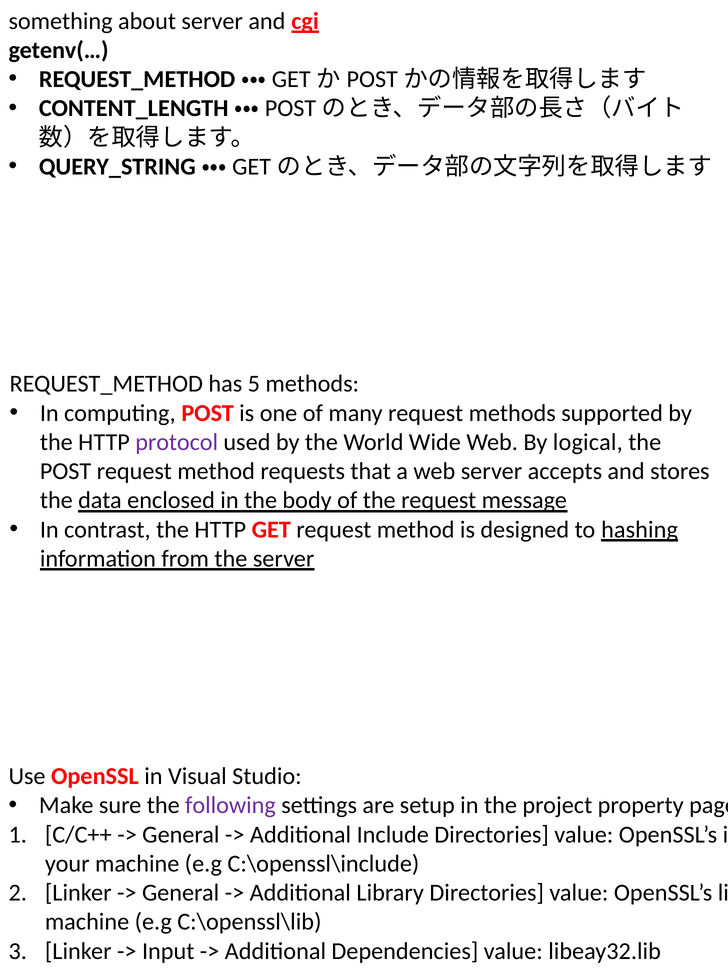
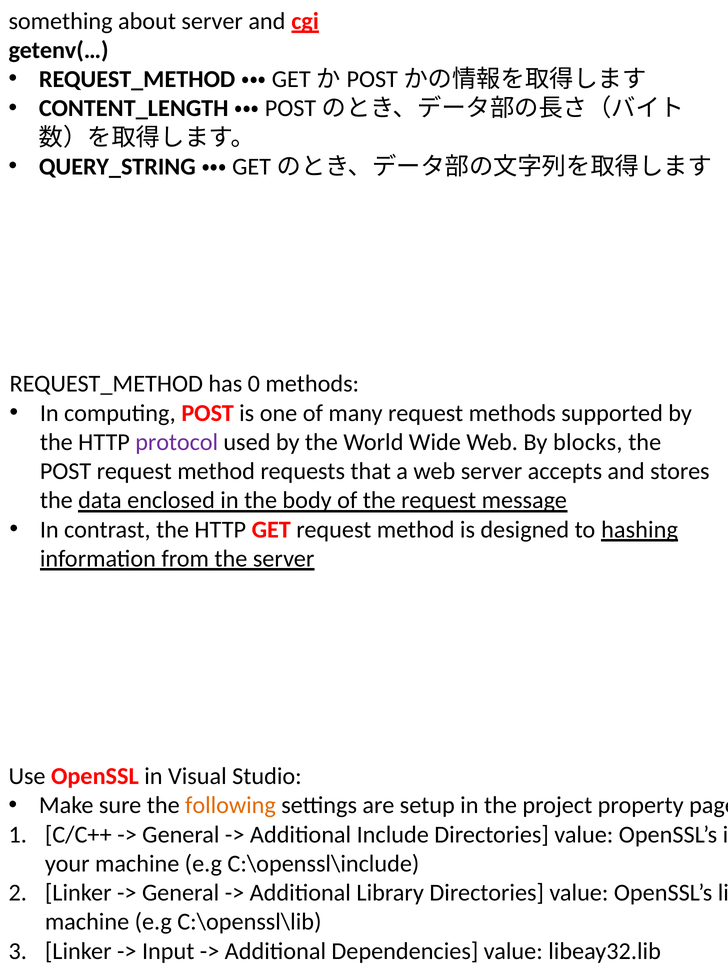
5: 5 -> 0 (254, 384)
logical: logical -> blocks (588, 442)
following colour: purple -> orange (230, 805)
